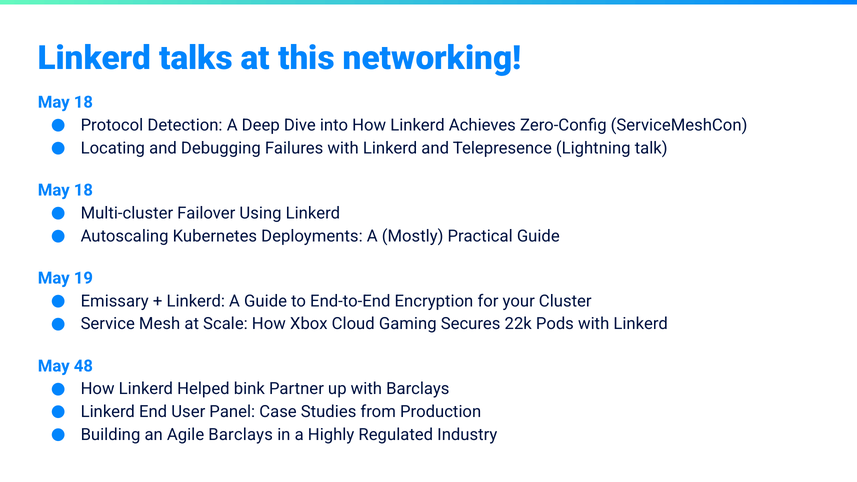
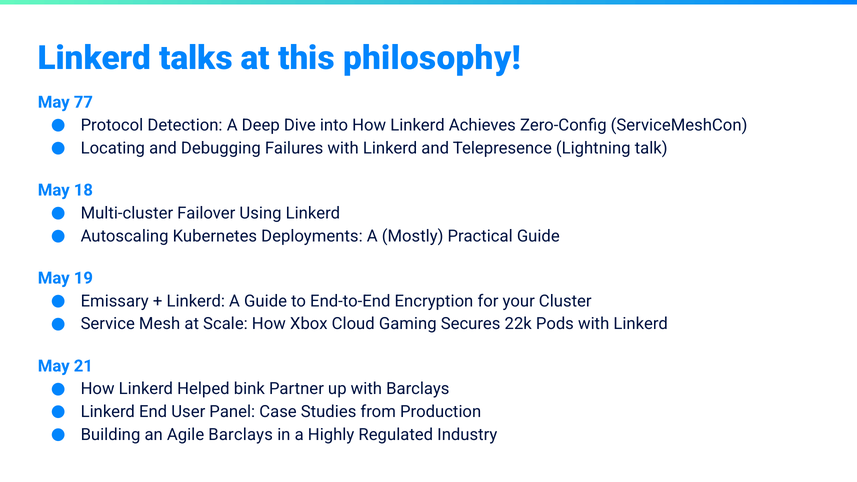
networking: networking -> philosophy (432, 58)
18: 18 -> 77 (83, 102)
48: 48 -> 21 (83, 366)
